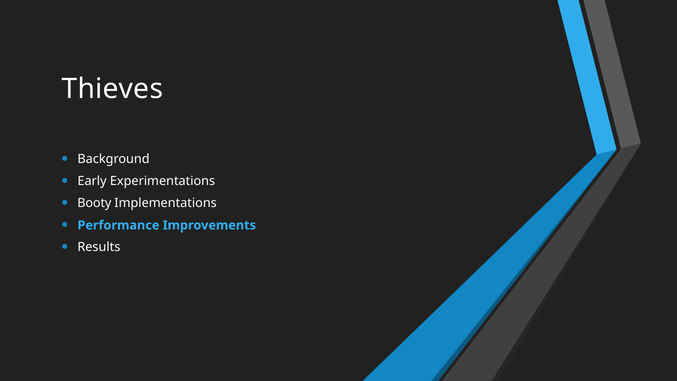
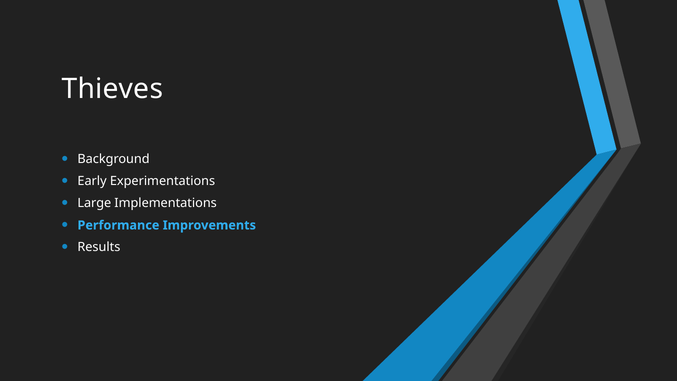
Booty: Booty -> Large (94, 203)
